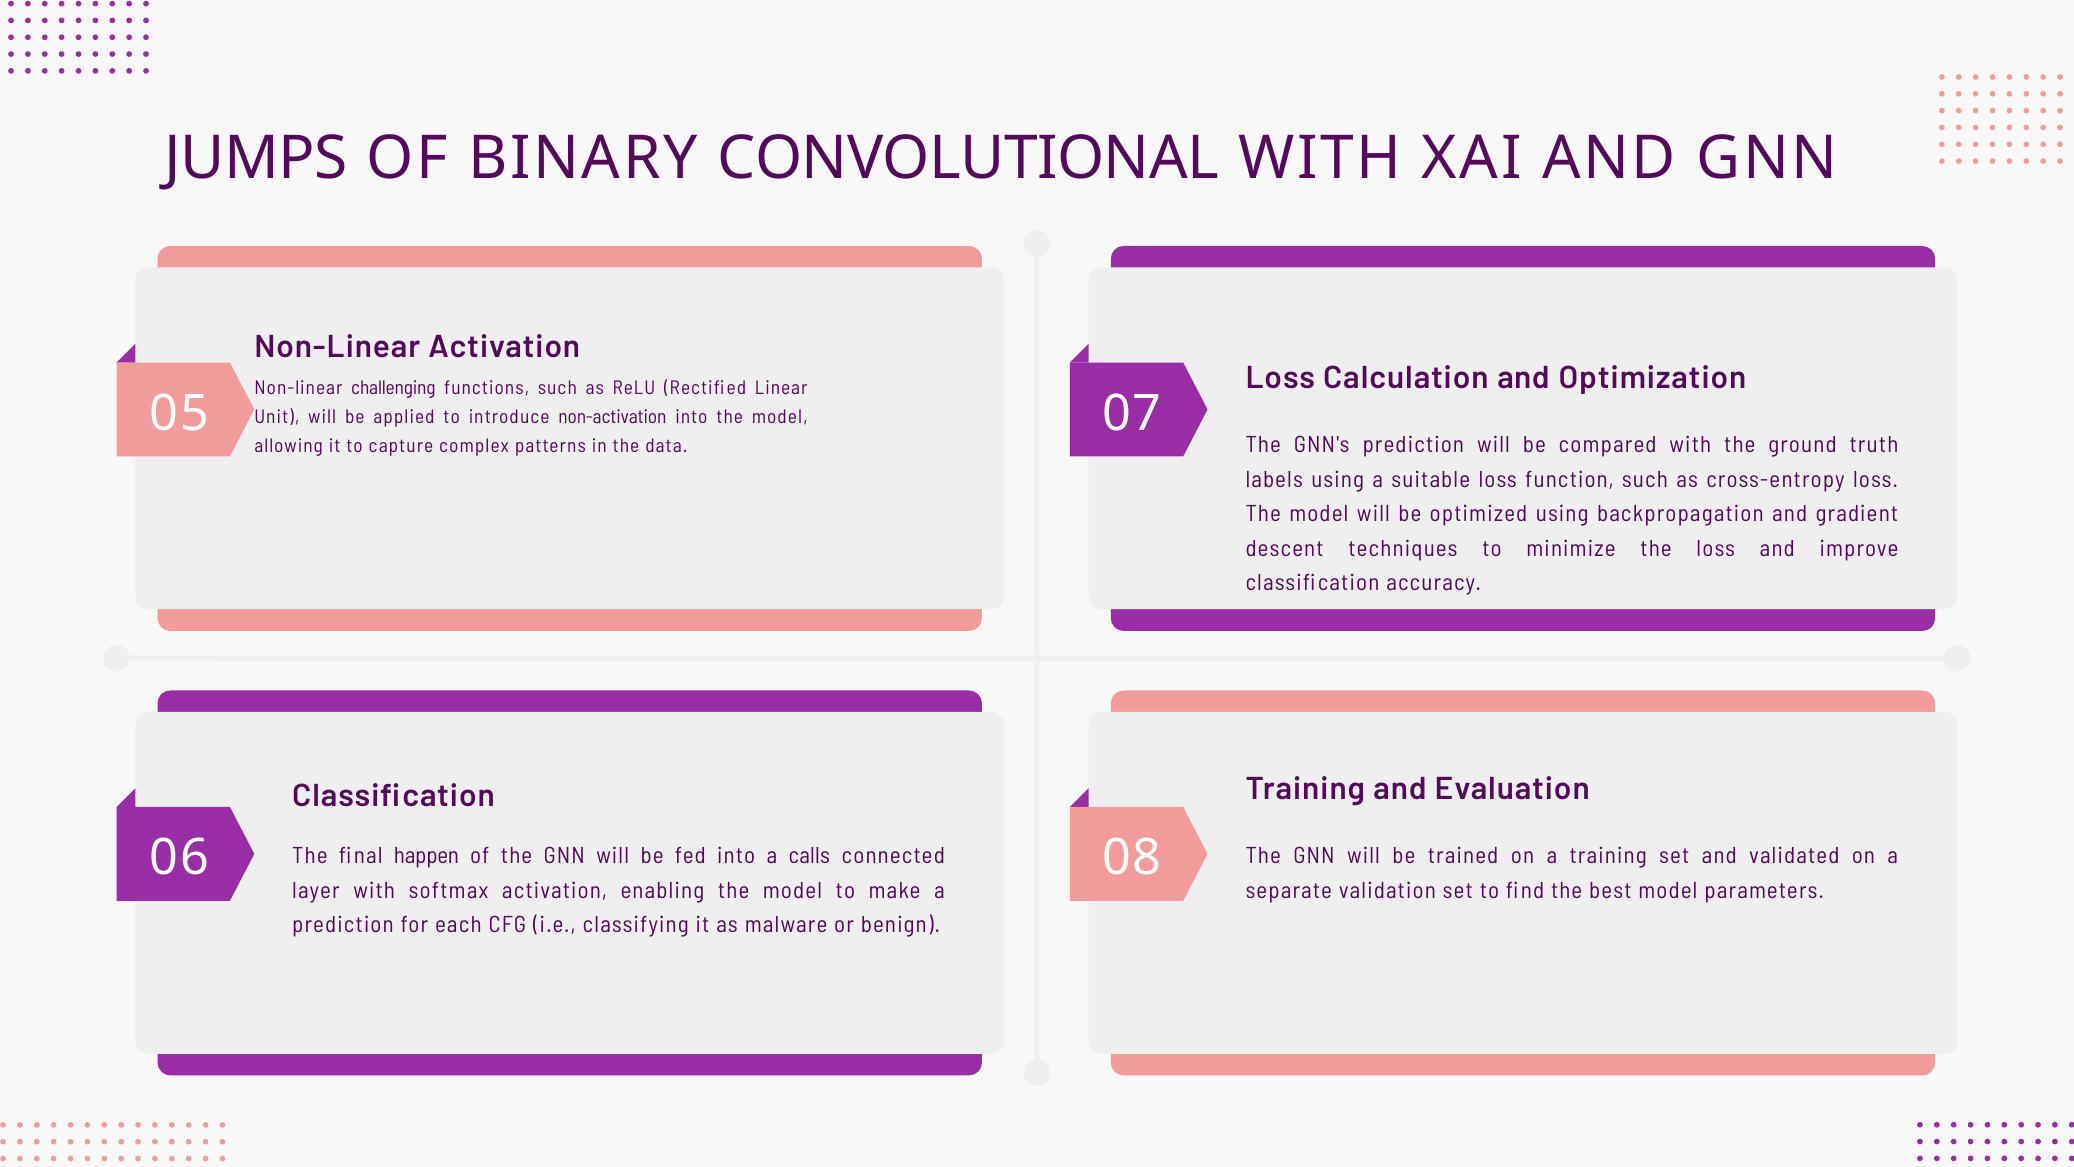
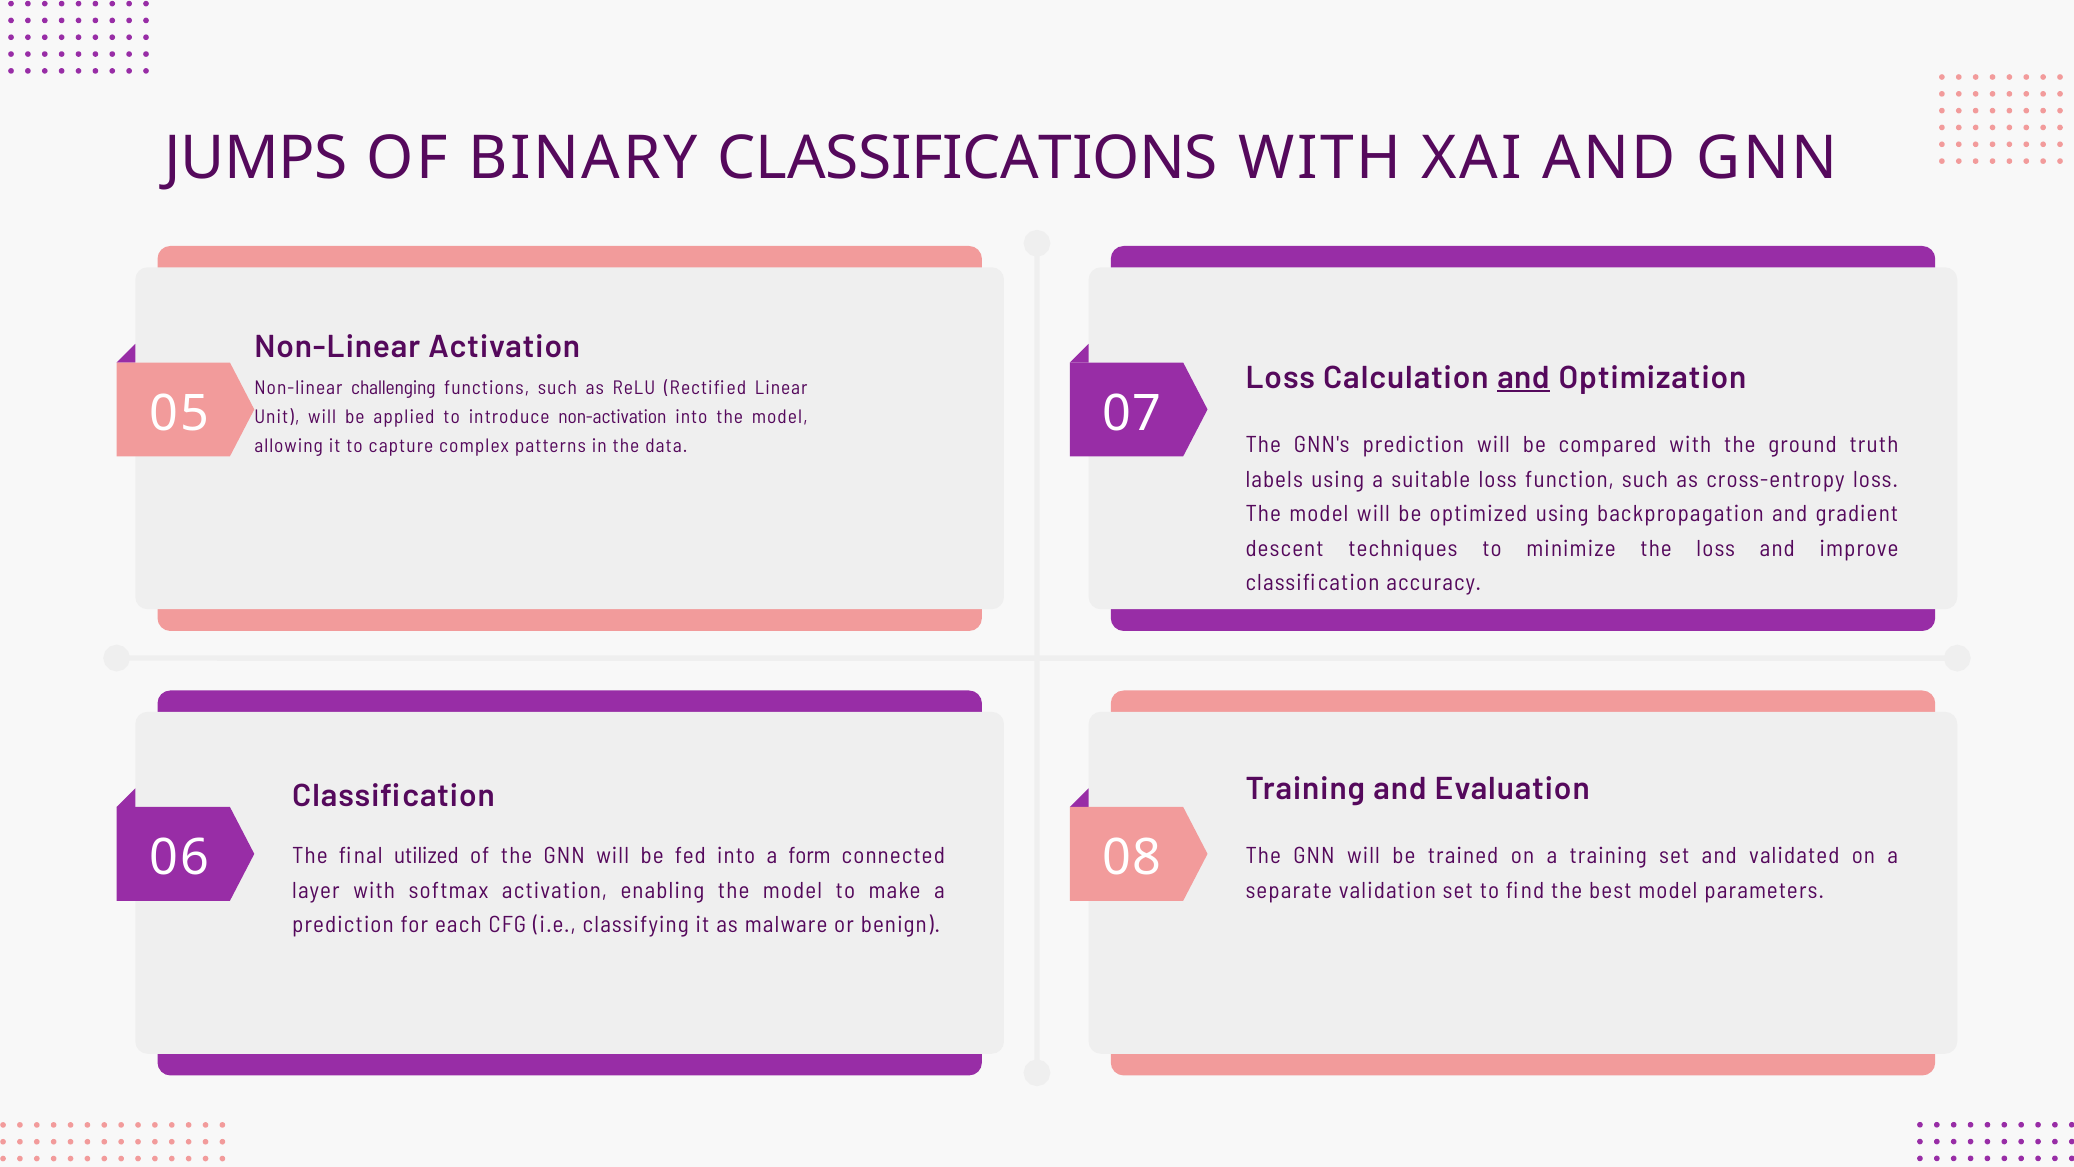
CONVOLUTIONAL: CONVOLUTIONAL -> CLASSIFICATIONS (968, 158)
and underline: none -> present (1523, 377)
happen: happen -> utilized (426, 856)
calls: calls -> form (810, 856)
